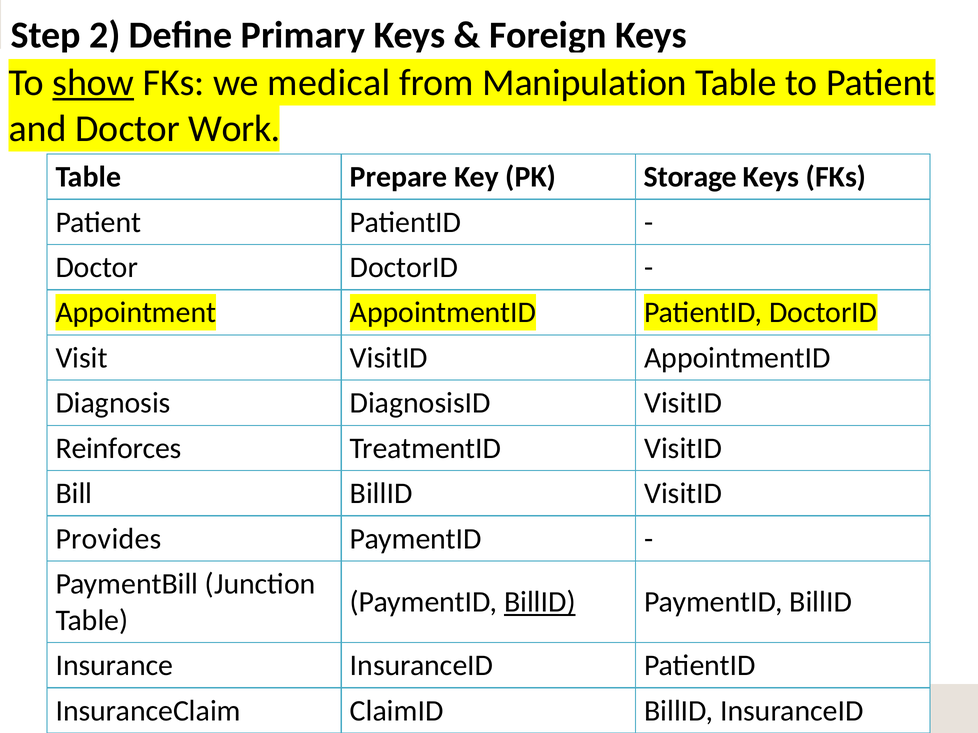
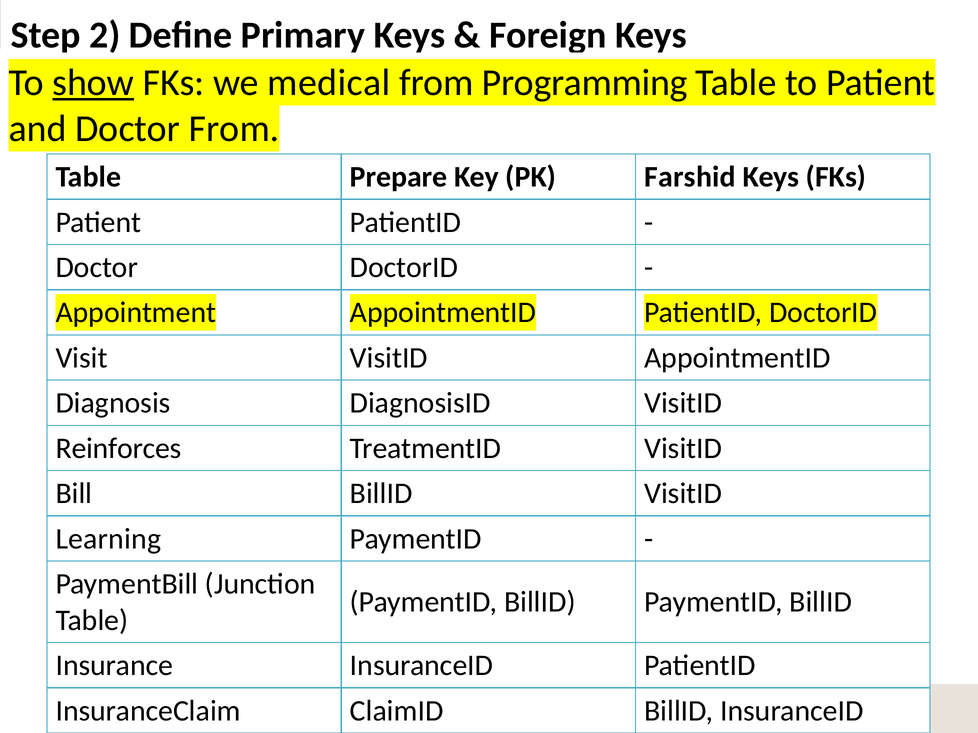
Manipulation: Manipulation -> Programming (585, 83)
Doctor Work: Work -> From (234, 129)
Storage: Storage -> Farshid (690, 177)
Provides: Provides -> Learning (108, 539)
BillID underline: present -> none (540, 603)
